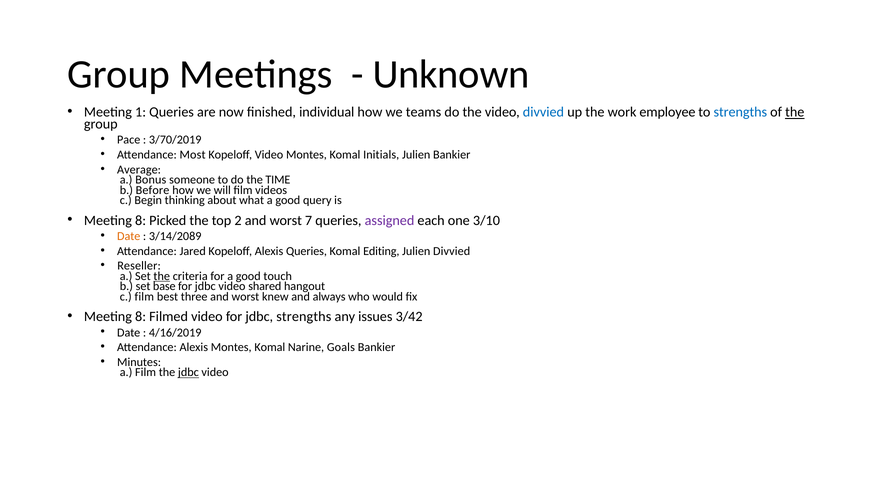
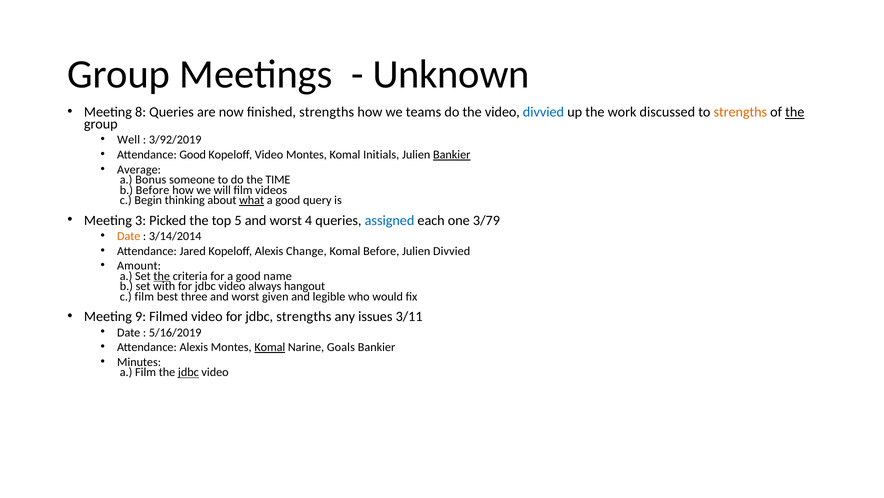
1: 1 -> 8 (141, 112)
finished individual: individual -> strengths (327, 112)
employee: employee -> discussed (667, 112)
strengths colour: blue -> orange (740, 112)
Pace: Pace -> Well (129, 140)
3/70/2019: 3/70/2019 -> 3/92/2019 (175, 140)
Attendance Most: Most -> Good (193, 155)
Bankier underline: none -> present (452, 155)
what underline: none -> present (252, 200)
8: 8 -> 3 (141, 220)
2: 2 -> 5 (238, 220)
7: 7 -> 4 (309, 220)
assigned colour: purple -> blue (390, 220)
3/10: 3/10 -> 3/79 (486, 220)
3/14/2089: 3/14/2089 -> 3/14/2014 (175, 236)
Alexis Queries: Queries -> Change (306, 251)
Komal Editing: Editing -> Before (381, 251)
Reseller: Reseller -> Amount (139, 265)
touch: touch -> name (278, 276)
base: base -> with (164, 286)
shared: shared -> always (265, 286)
knew: knew -> given (275, 296)
always: always -> legible (329, 296)
8: 8 -> 9 (141, 316)
3/42: 3/42 -> 3/11 (409, 316)
4/16/2019: 4/16/2019 -> 5/16/2019 (175, 332)
Komal underline: none -> present (270, 347)
